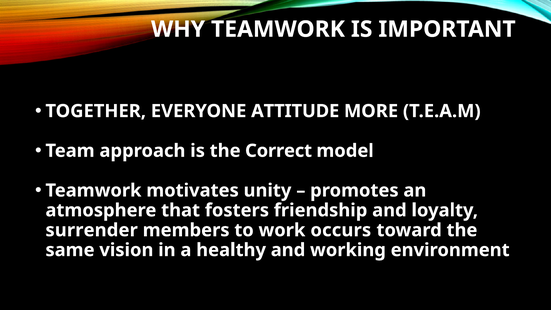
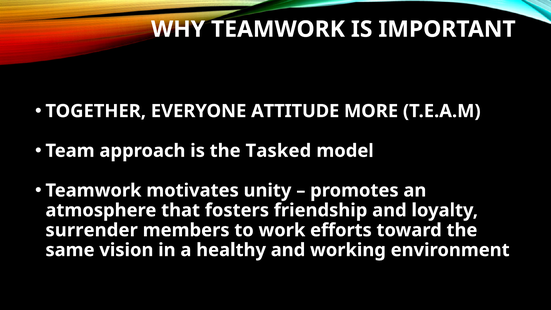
Correct: Correct -> Tasked (278, 151)
occurs: occurs -> efforts (341, 230)
